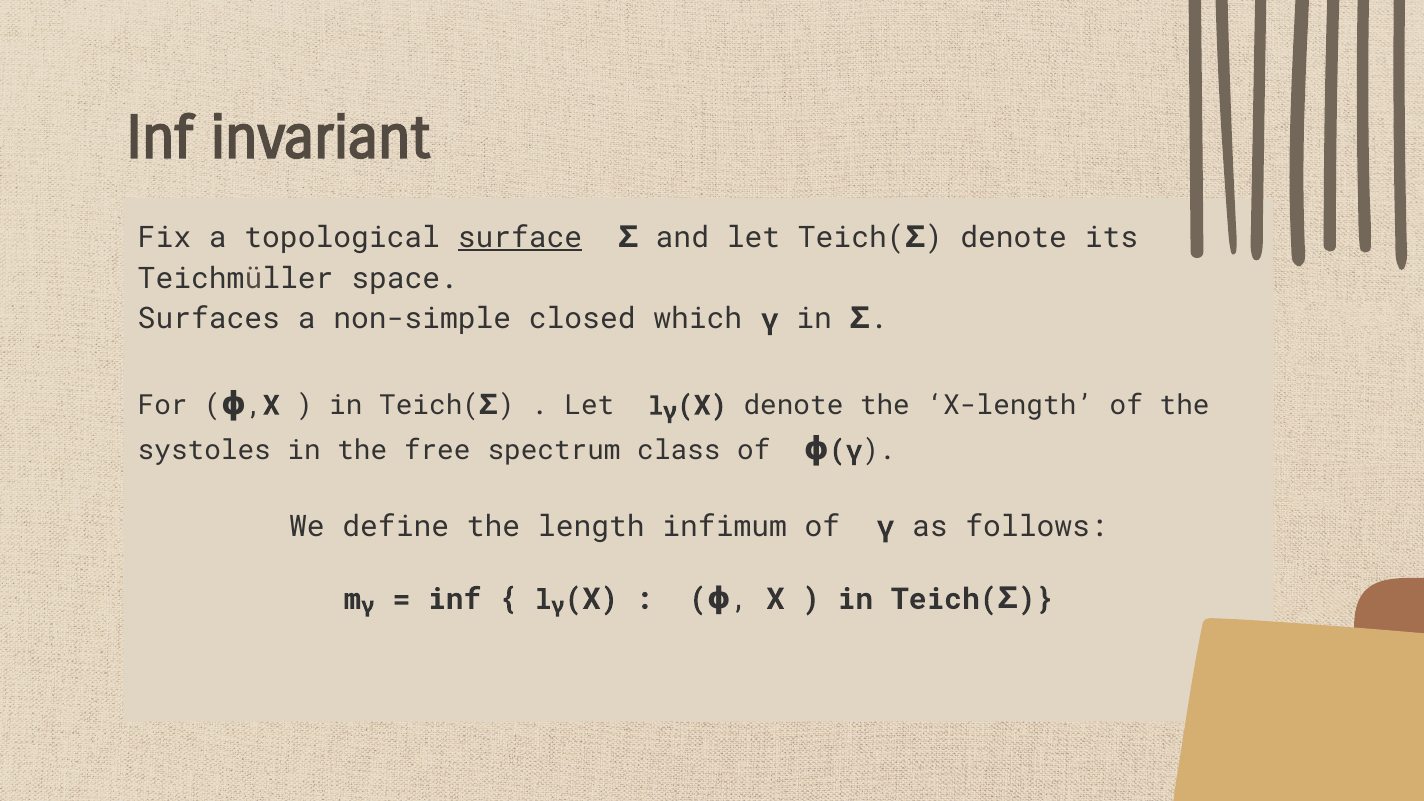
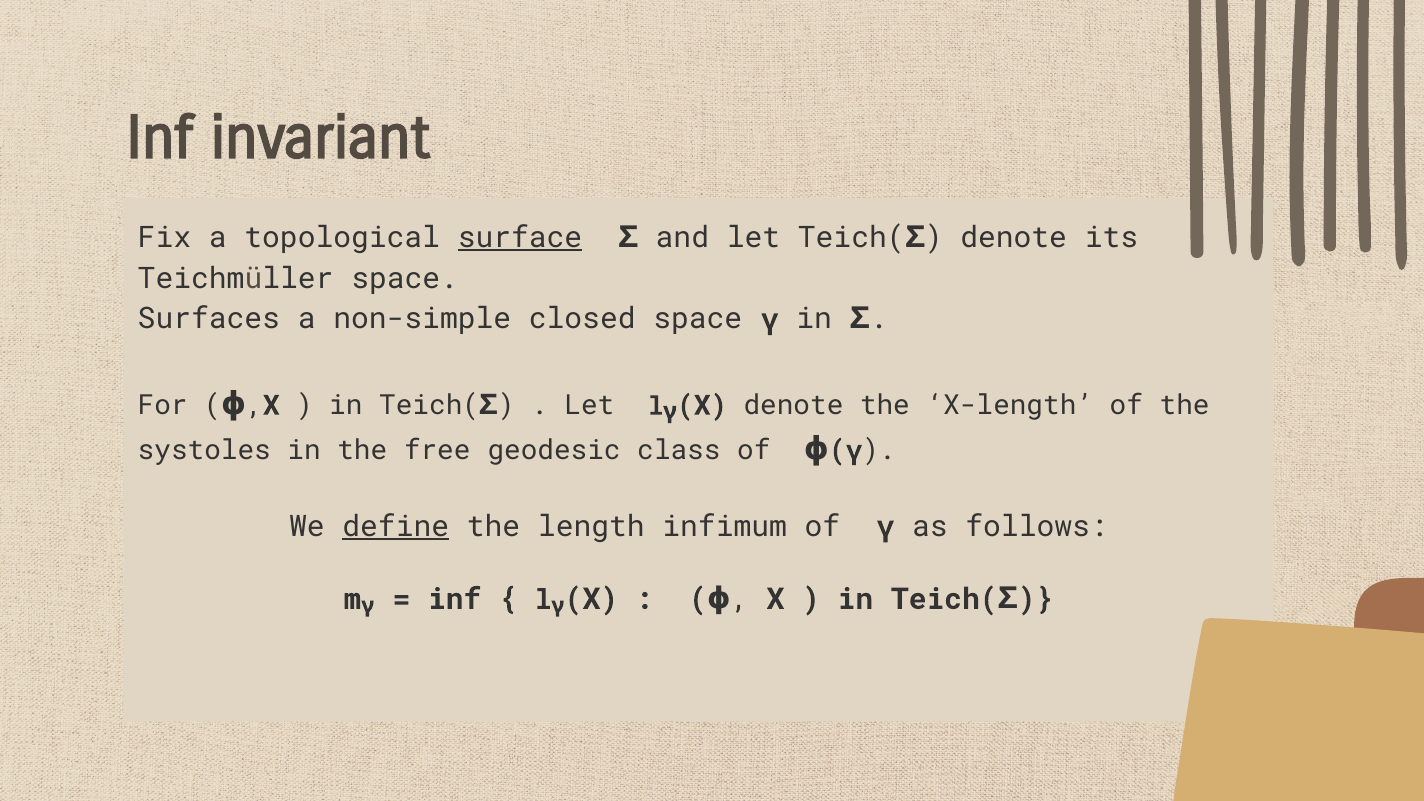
closed which: which -> space (698, 319)
spectrum: spectrum -> geodesic (554, 450)
define underline: none -> present (396, 527)
